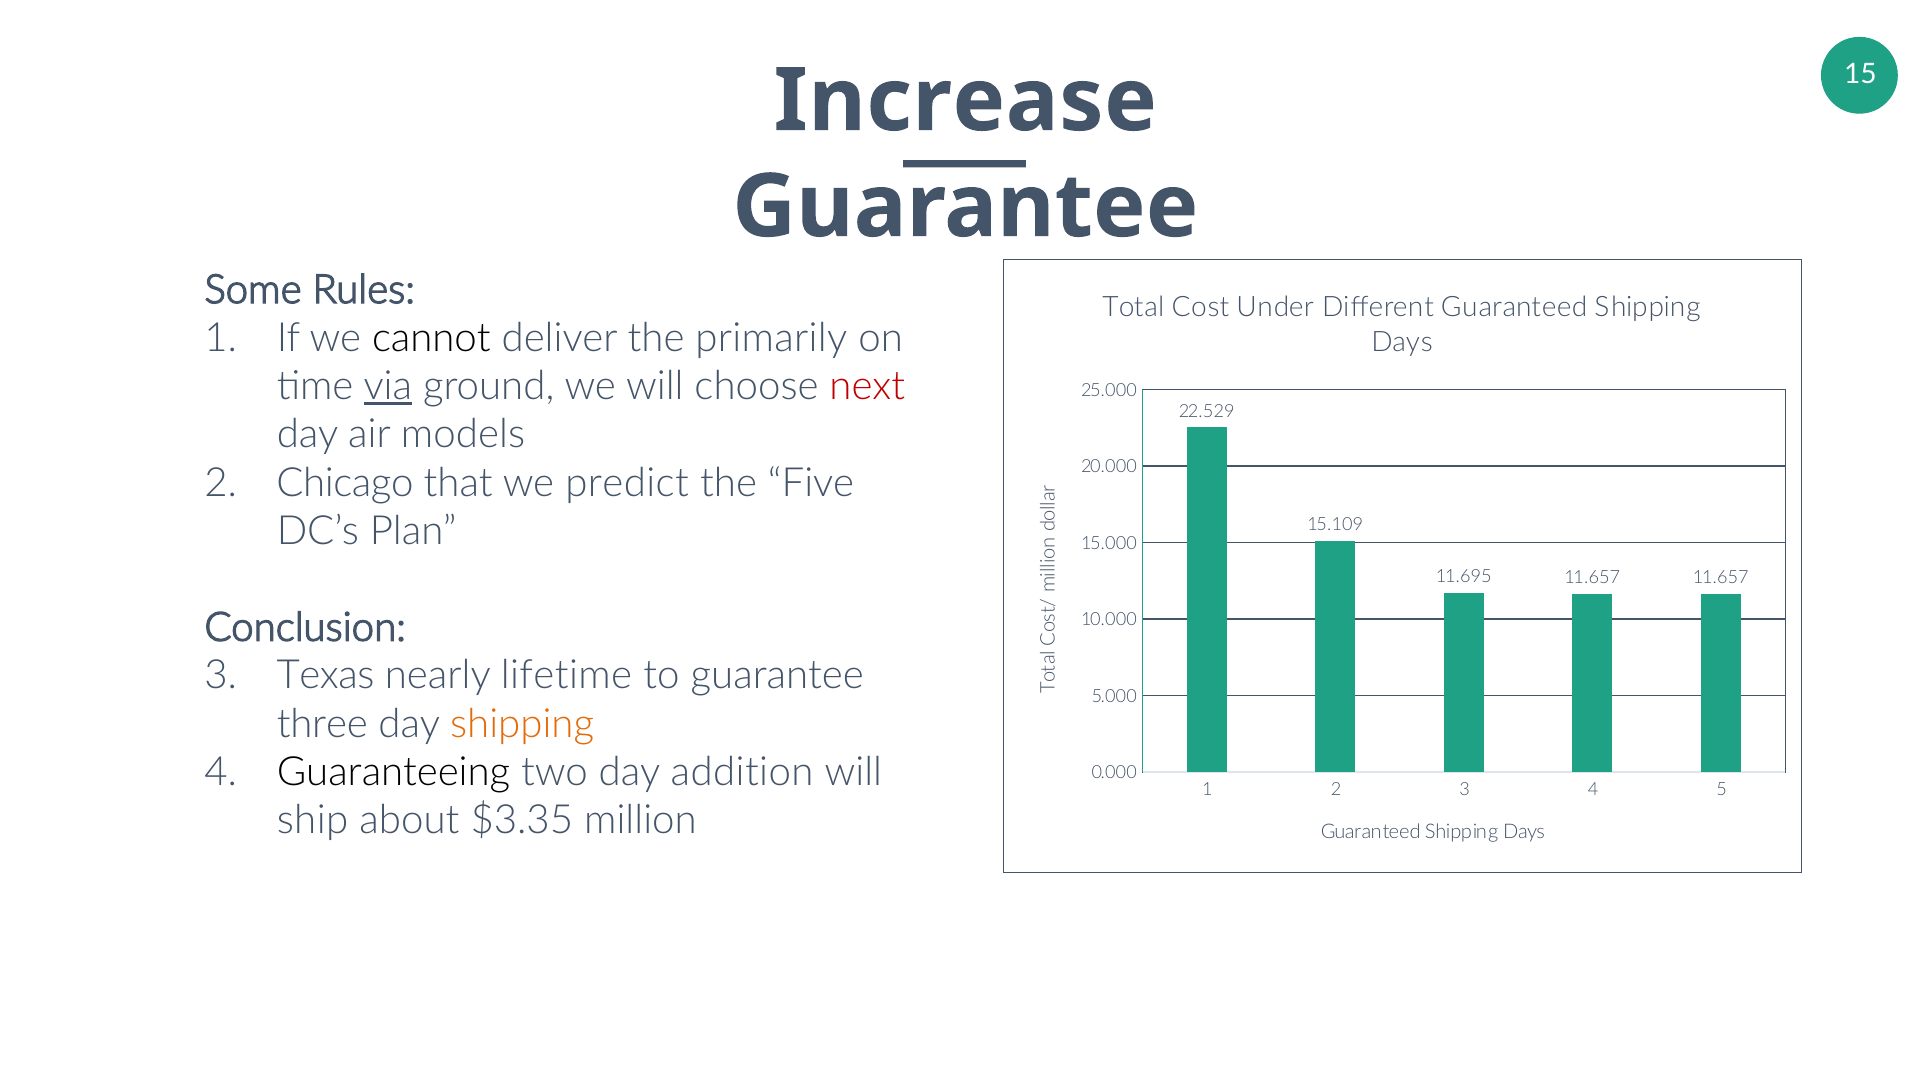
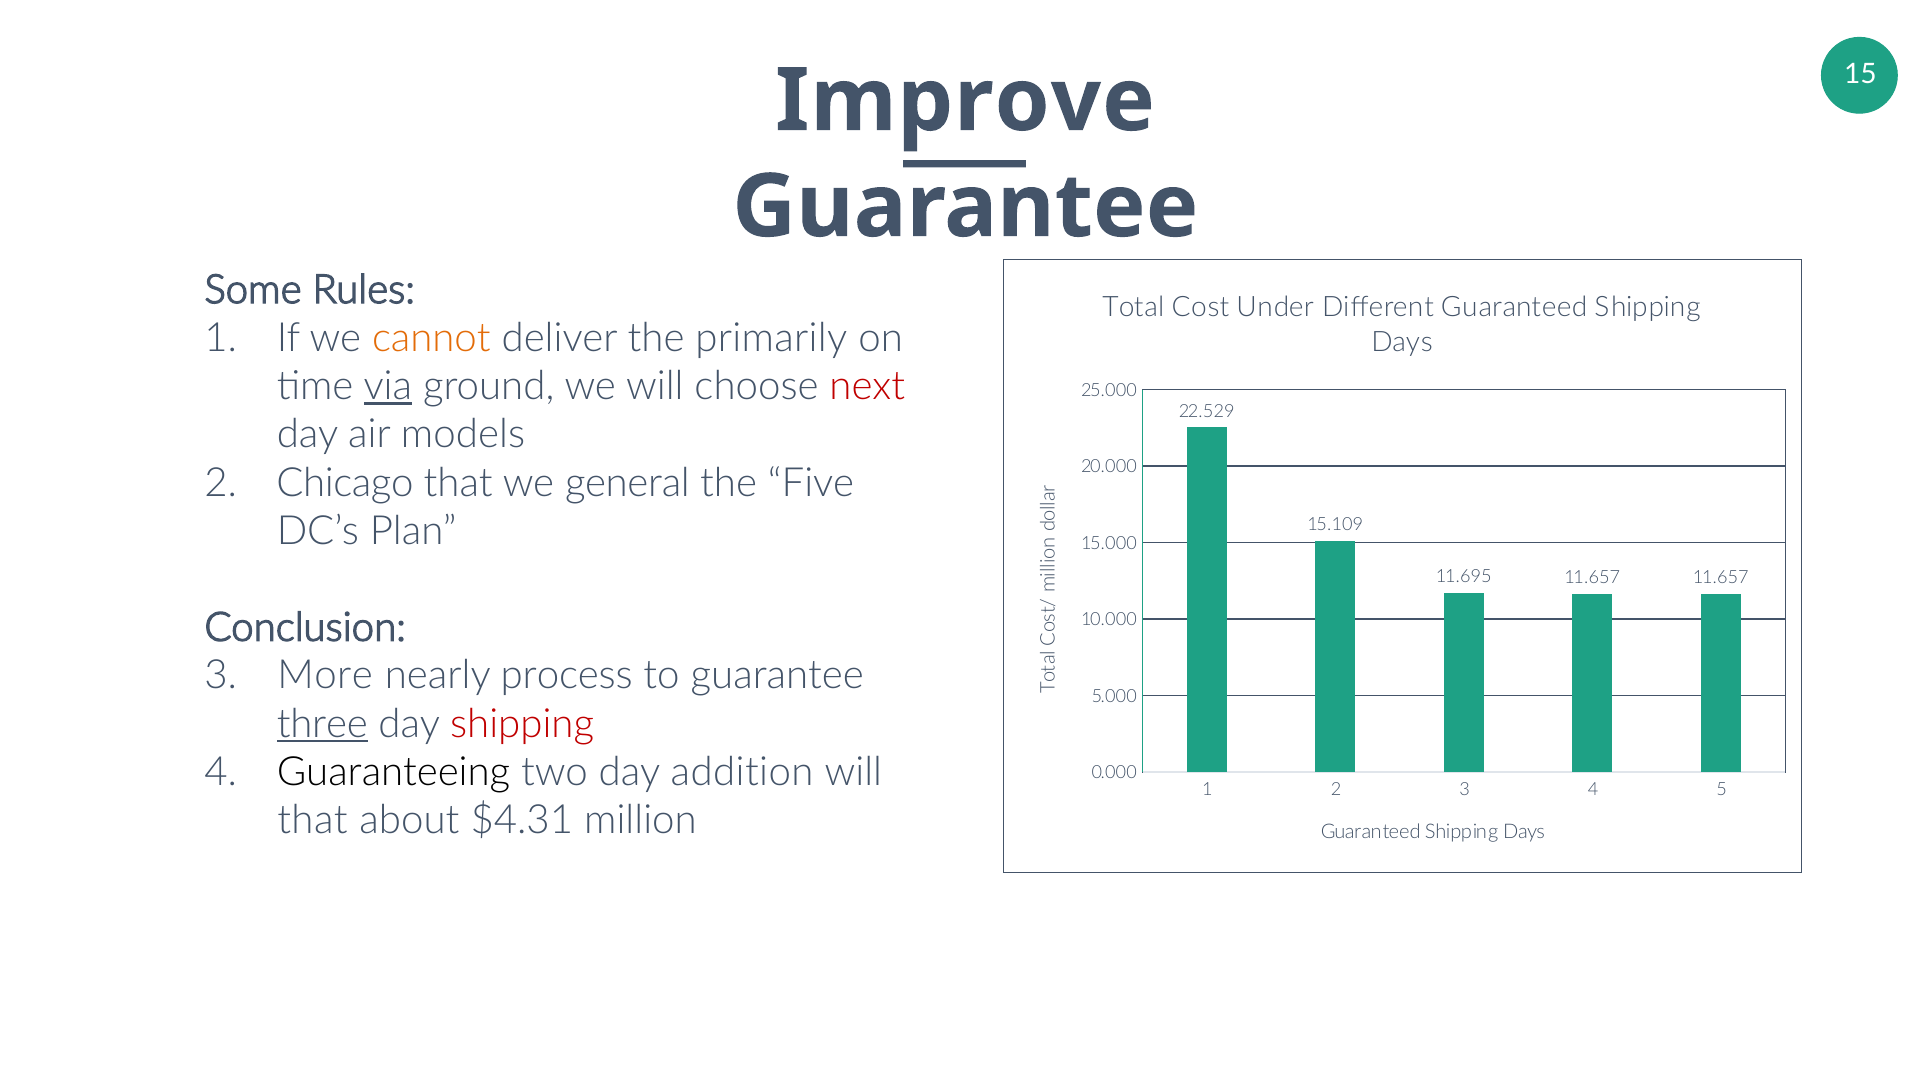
Increase: Increase -> Improve (965, 101)
cannot colour: black -> orange (431, 338)
predict: predict -> general (627, 483)
Texas: Texas -> More (325, 676)
lifetime: lifetime -> process (567, 676)
three underline: none -> present (322, 724)
shipping colour: orange -> red (522, 724)
ship: ship -> that (312, 820)
$3.35: $3.35 -> $4.31 (522, 820)
